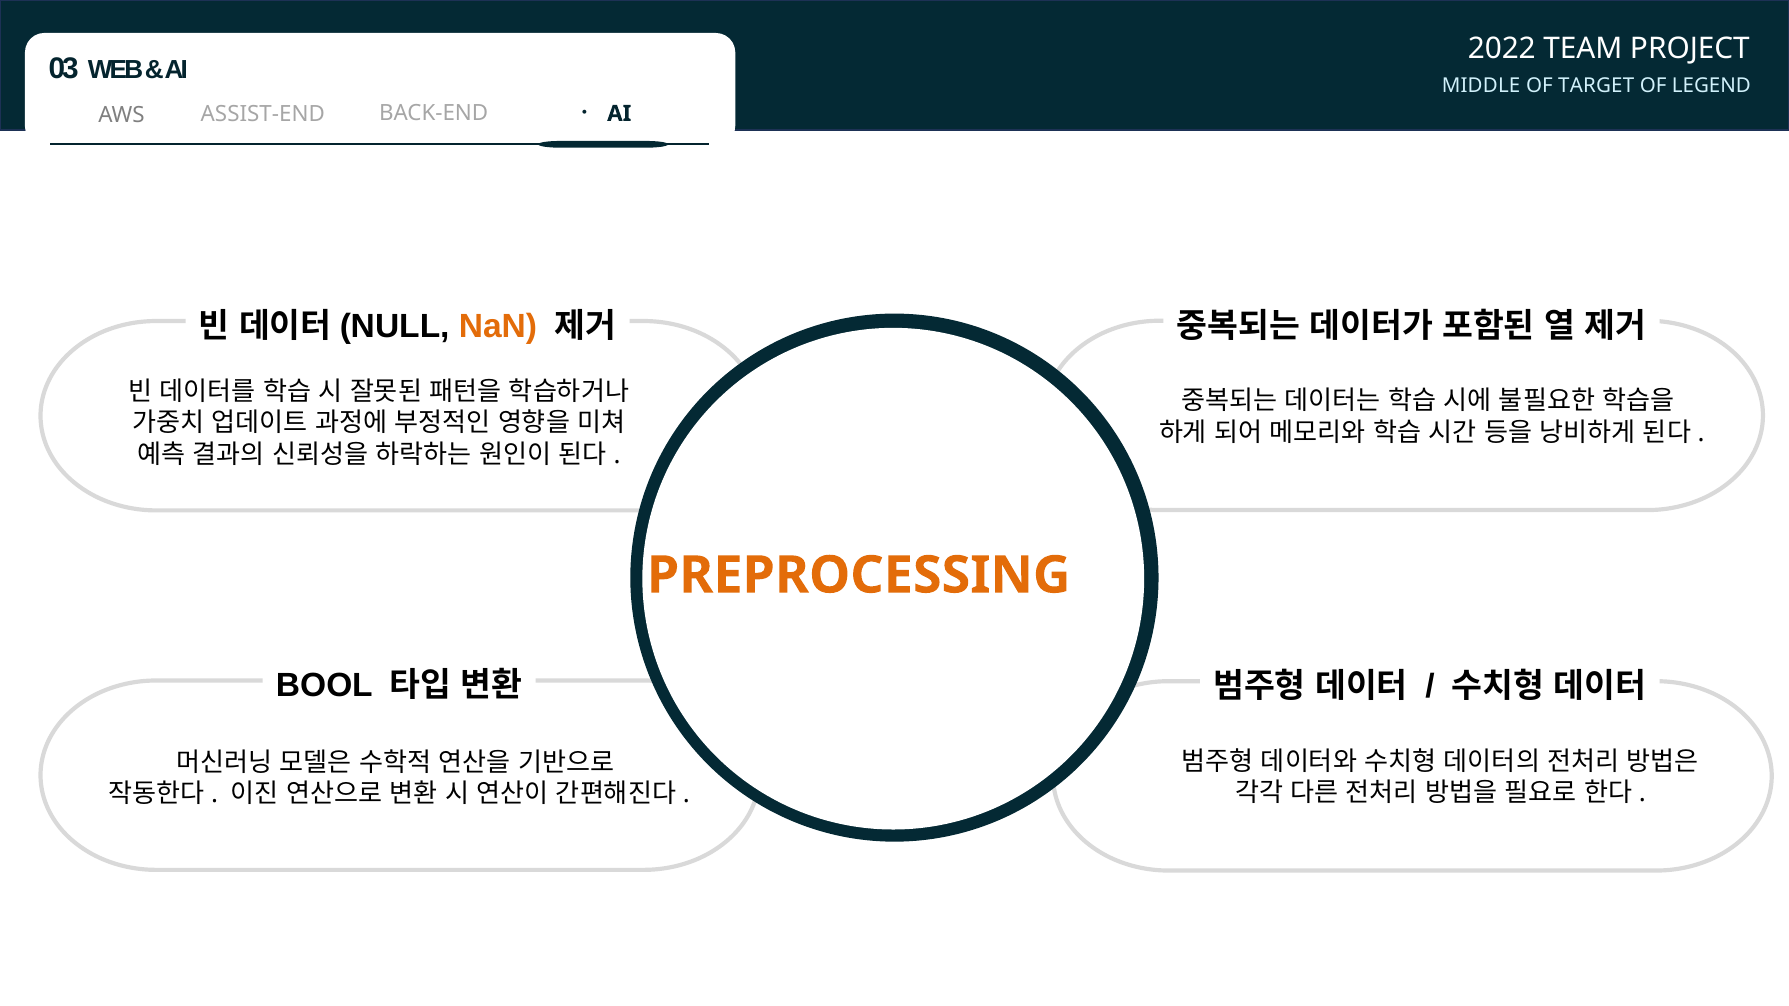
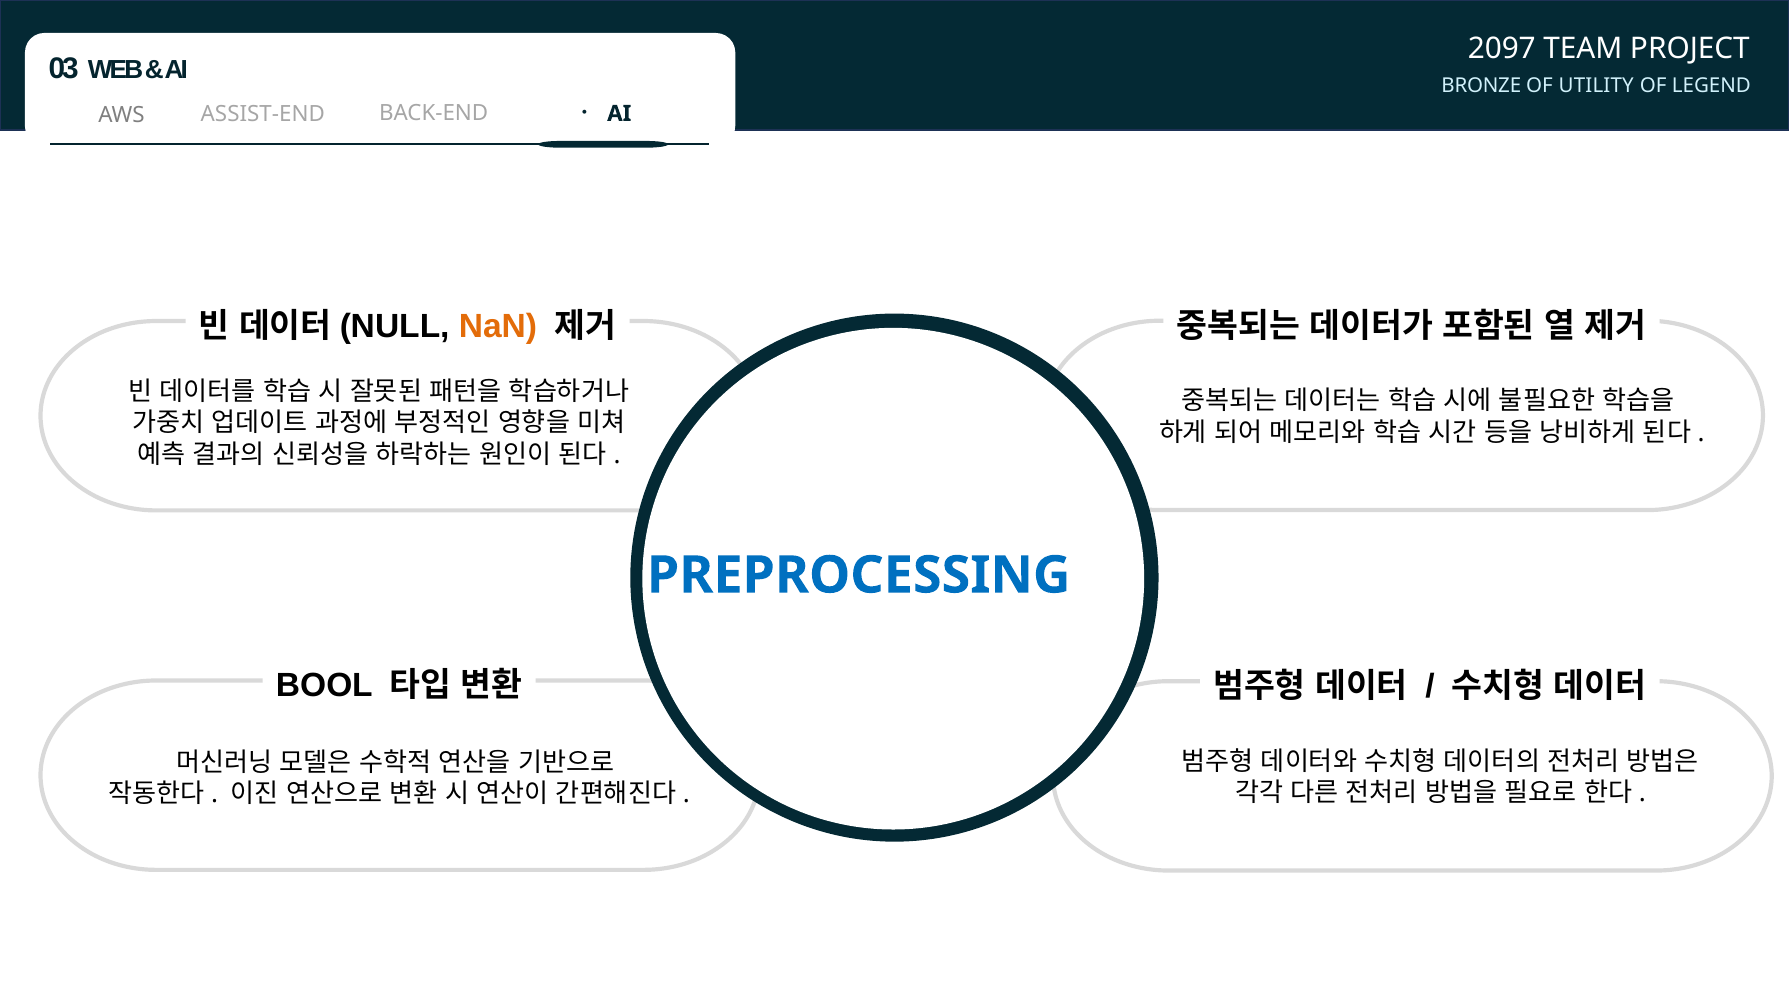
2022: 2022 -> 2097 (1502, 49)
MIDDLE: MIDDLE -> BRONZE (1481, 86)
TARGET: TARGET -> UTILITY (1596, 86)
PREPROCESSING colour: orange -> blue (859, 576)
